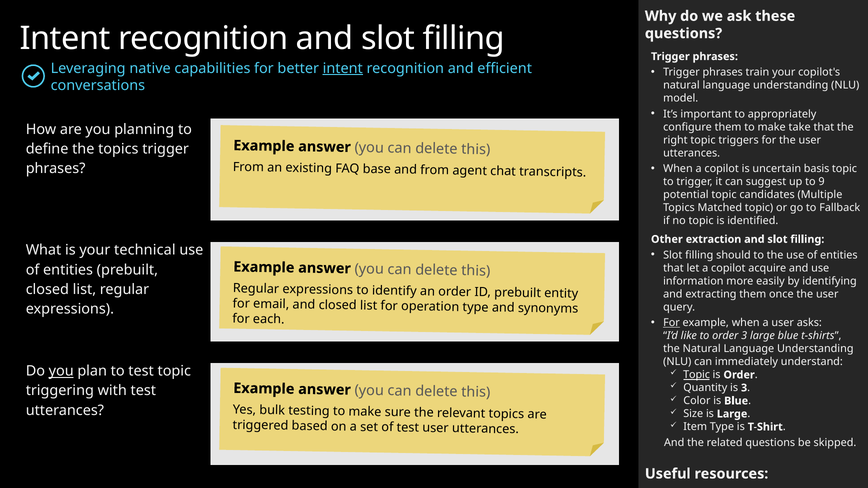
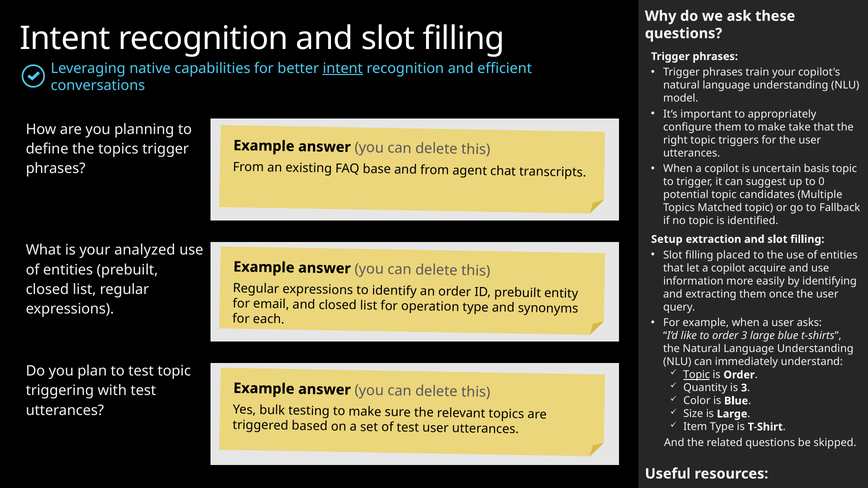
9: 9 -> 0 (822, 182)
Other: Other -> Setup (667, 239)
technical: technical -> analyzed (145, 250)
should: should -> placed (733, 255)
For underline: present -> none (671, 323)
you underline: present -> none (61, 371)
